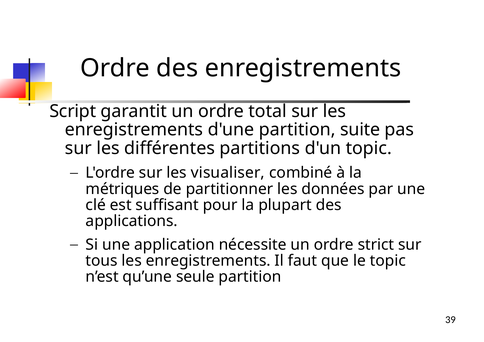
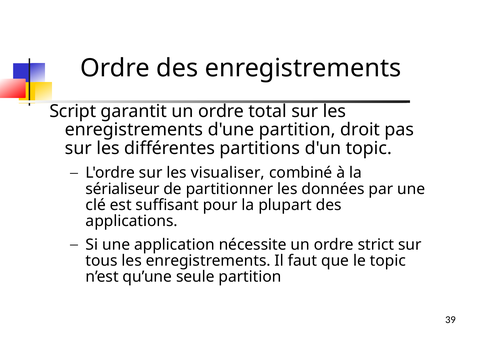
suite: suite -> droit (360, 130)
métriques: métriques -> sérialiseur (123, 189)
